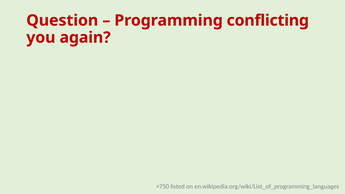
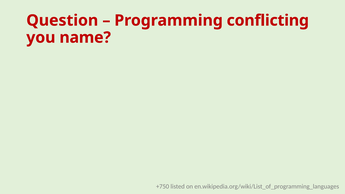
again: again -> name (85, 38)
